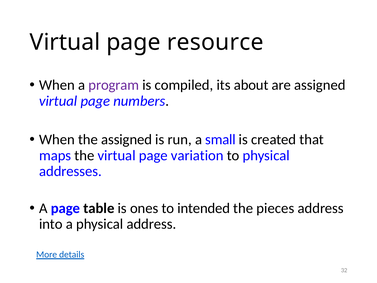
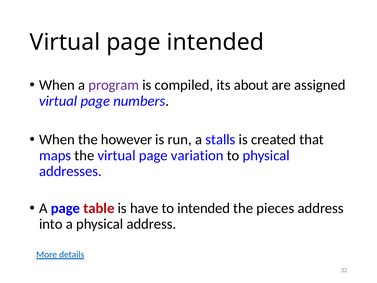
page resource: resource -> intended (215, 42)
the assigned: assigned -> however (127, 140)
small: small -> stalls (220, 140)
table colour: black -> red (99, 208)
ones: ones -> have (144, 208)
